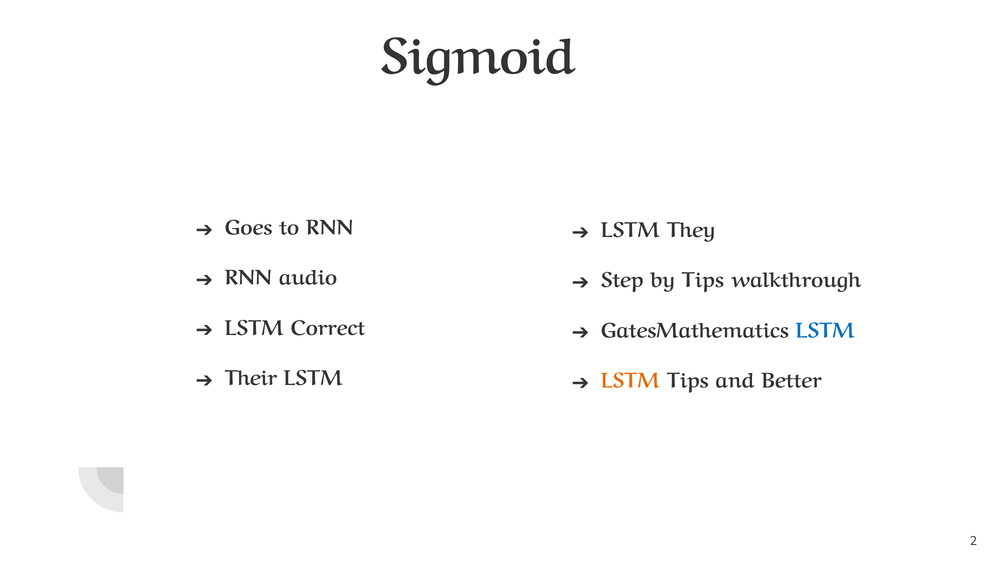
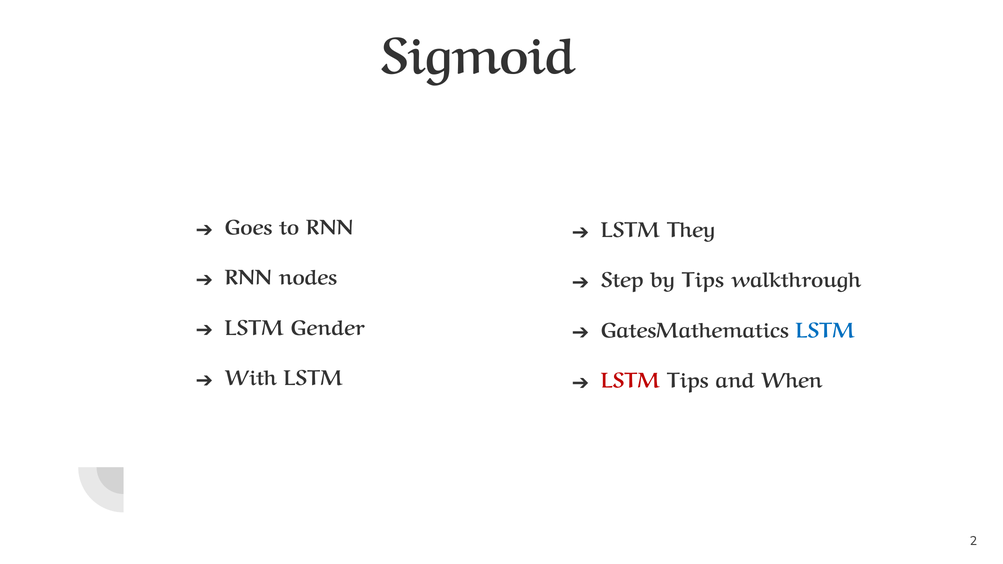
audio: audio -> nodes (308, 278)
Correct: Correct -> Gender (328, 328)
Their: Their -> With (251, 378)
LSTM colour: orange -> red (630, 381)
Better: Better -> When (792, 381)
